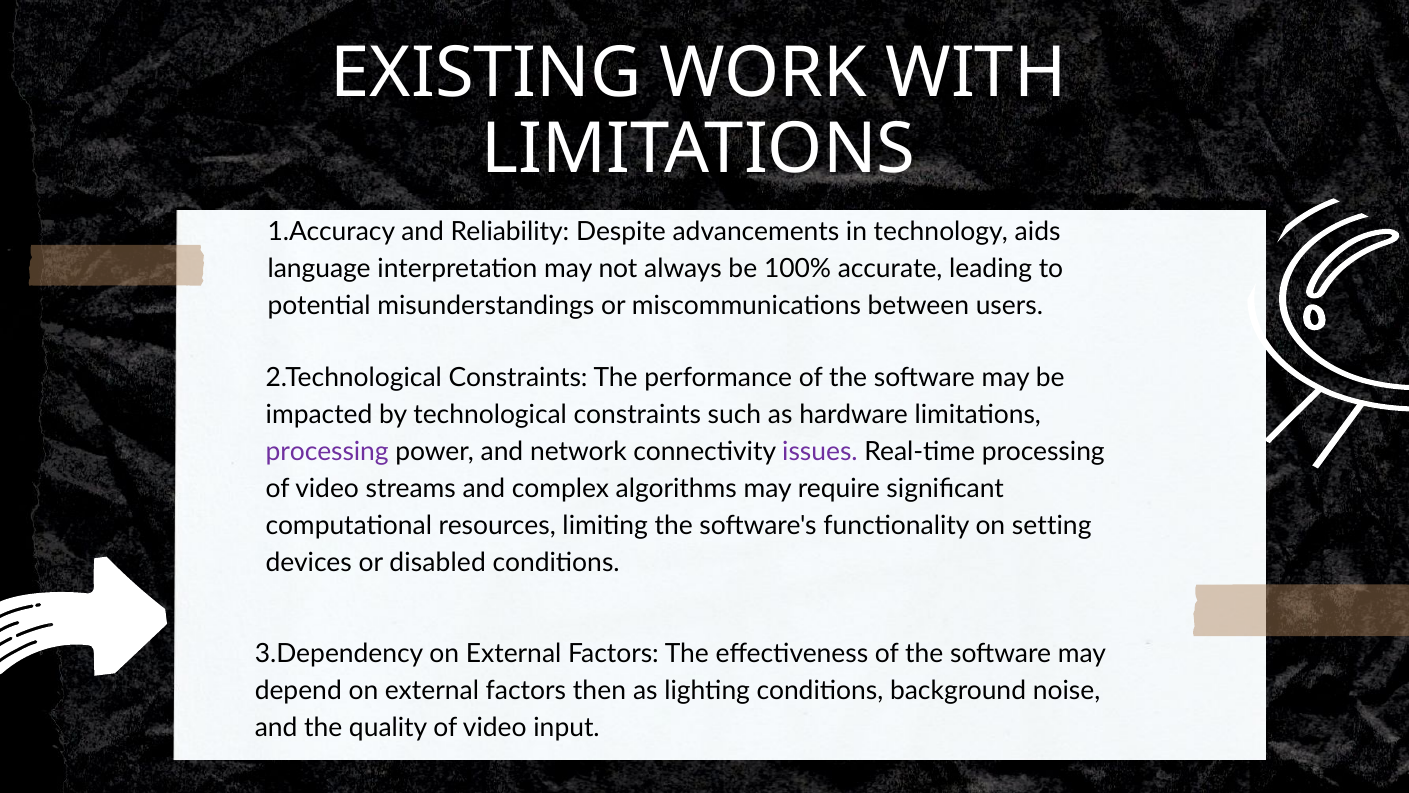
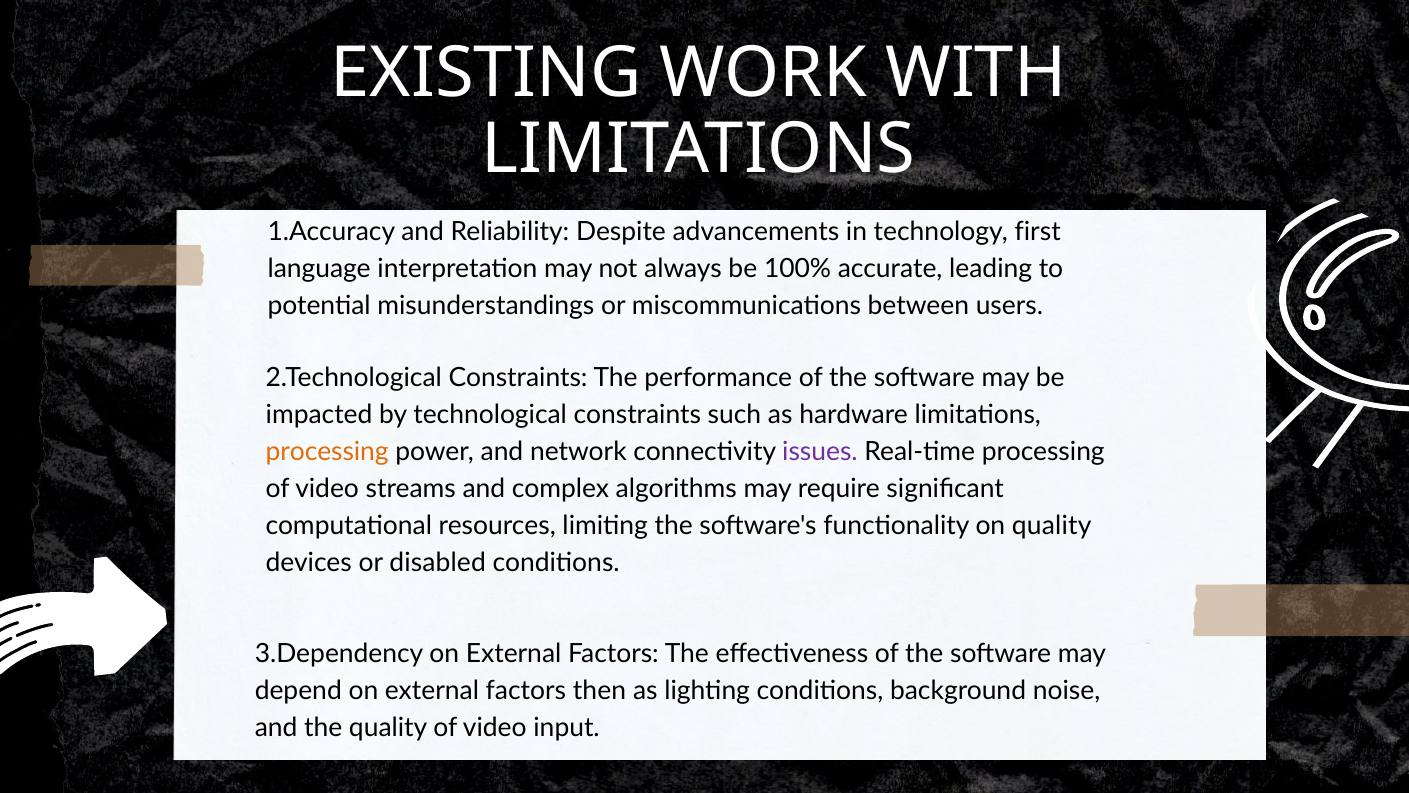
aids: aids -> first (1038, 231)
processing colour: purple -> orange (327, 451)
on setting: setting -> quality (1052, 525)
